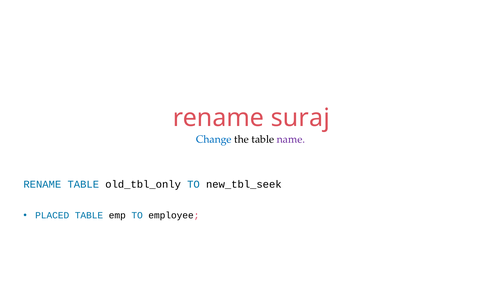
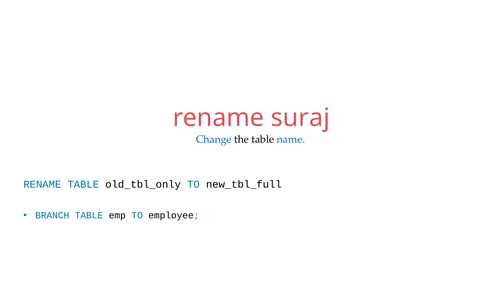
name colour: purple -> blue (291, 139)
new_tbl_seek: new_tbl_seek -> new_tbl_full (244, 184)
PLACED: PLACED -> BRANCH (52, 215)
